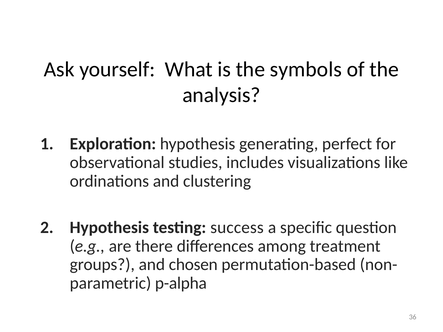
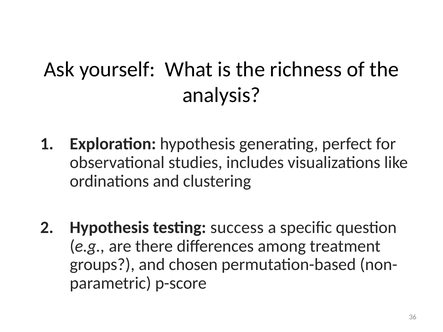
symbols: symbols -> richness (306, 69)
p-alpha: p-alpha -> p-score (181, 283)
